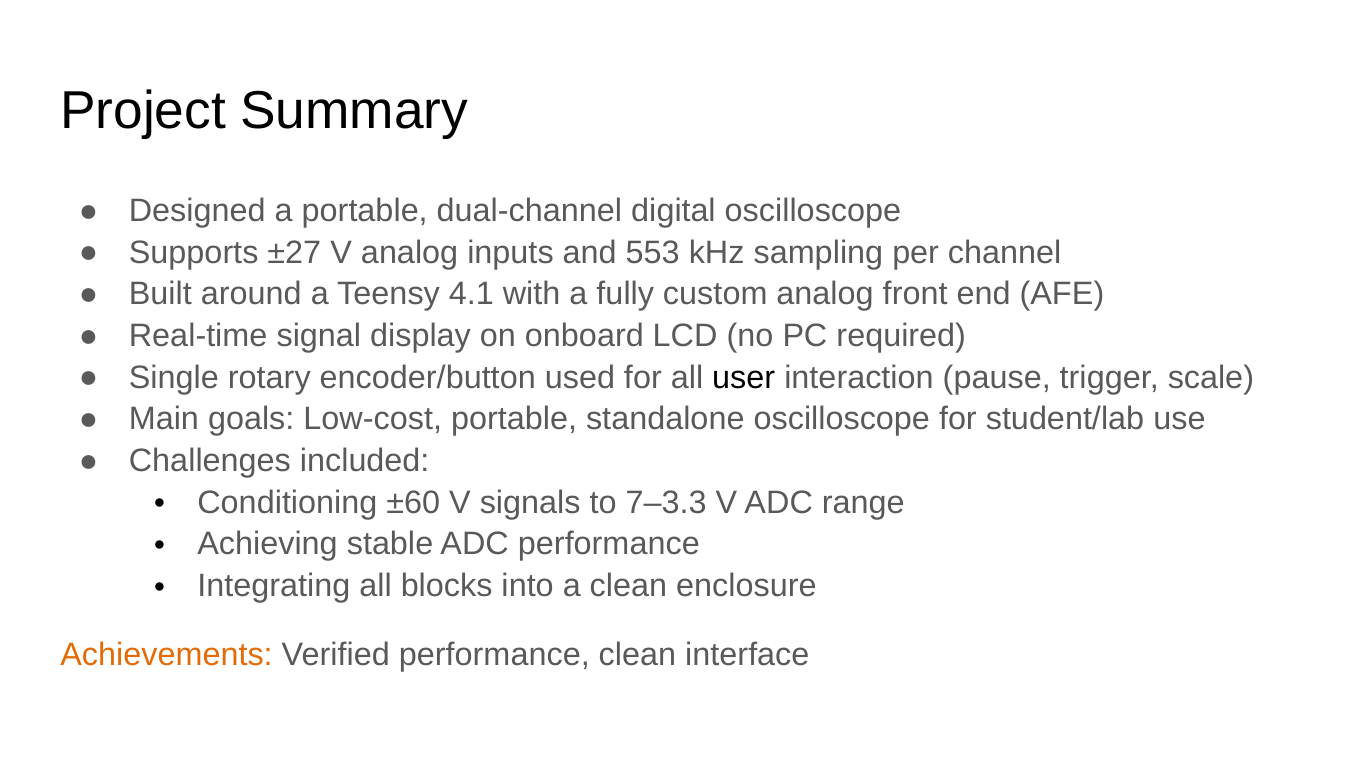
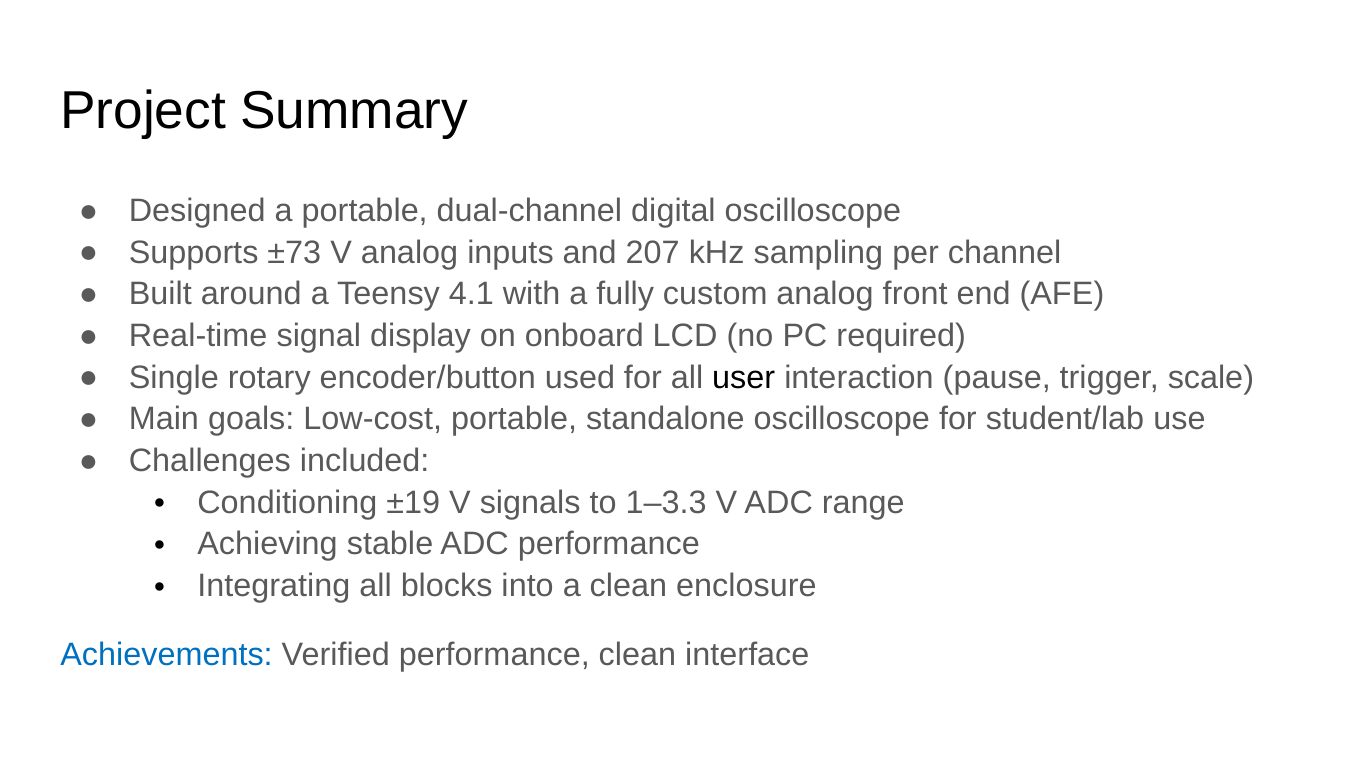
±27: ±27 -> ±73 (294, 252)
553: 553 -> 207 (653, 252)
±60: ±60 -> ±19 (413, 502)
7–3.3: 7–3.3 -> 1–3.3 (666, 502)
Achievements colour: orange -> blue (167, 654)
